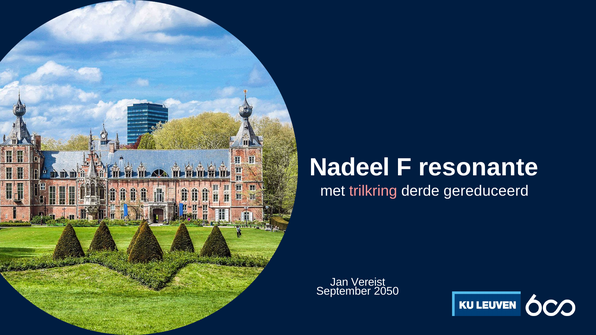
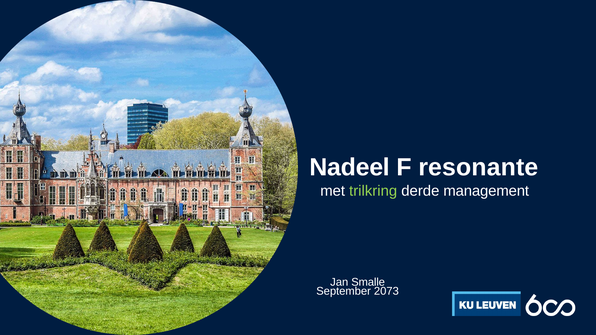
trilkring colour: pink -> light green (373, 191)
gereduceerd: gereduceerd -> management (486, 191)
Vereist: Vereist -> Smalle (368, 282)
2050: 2050 -> 2073 (386, 291)
